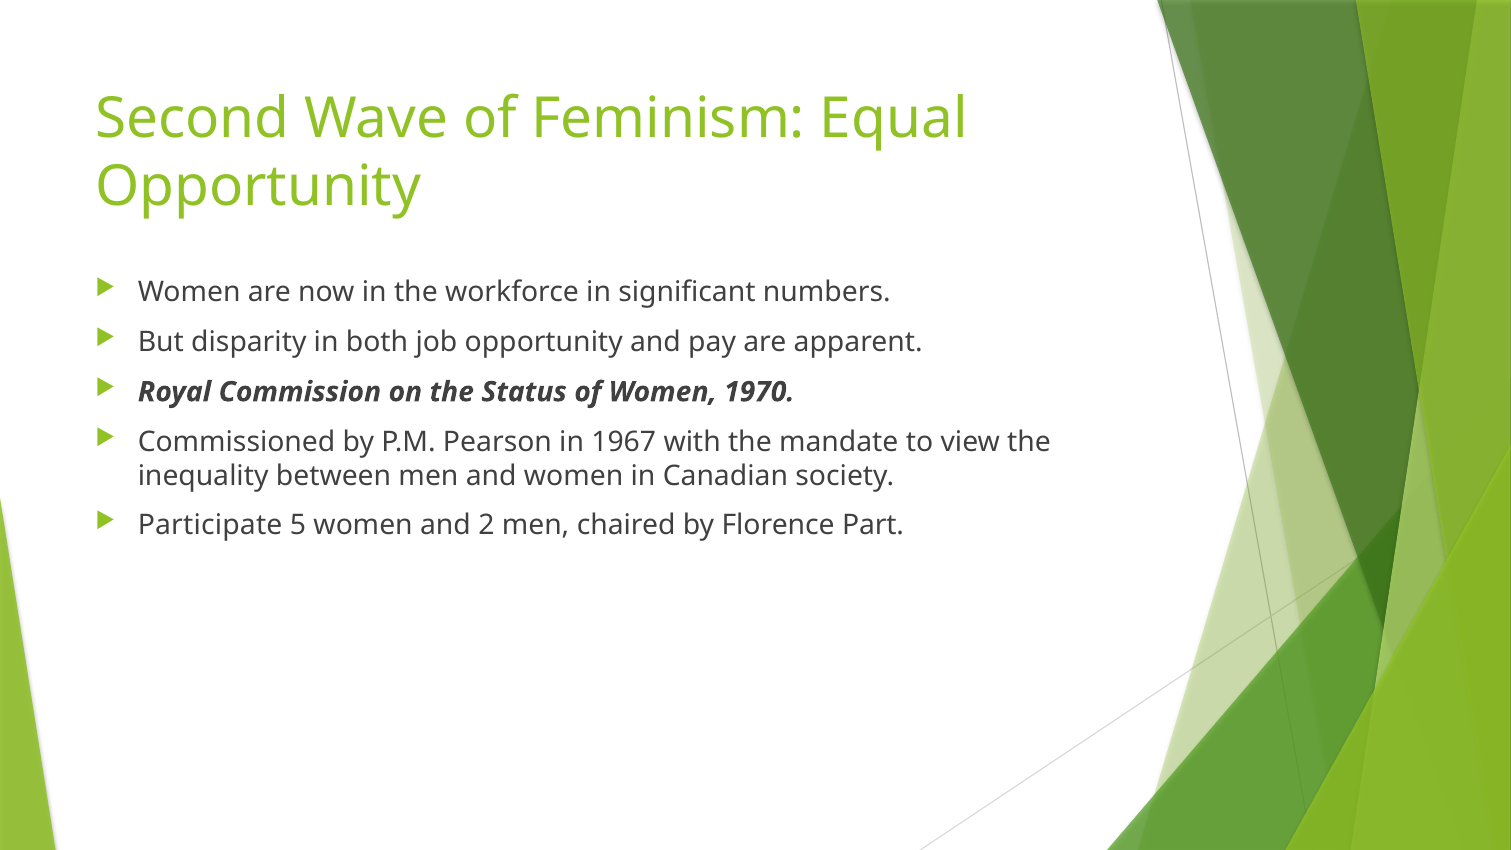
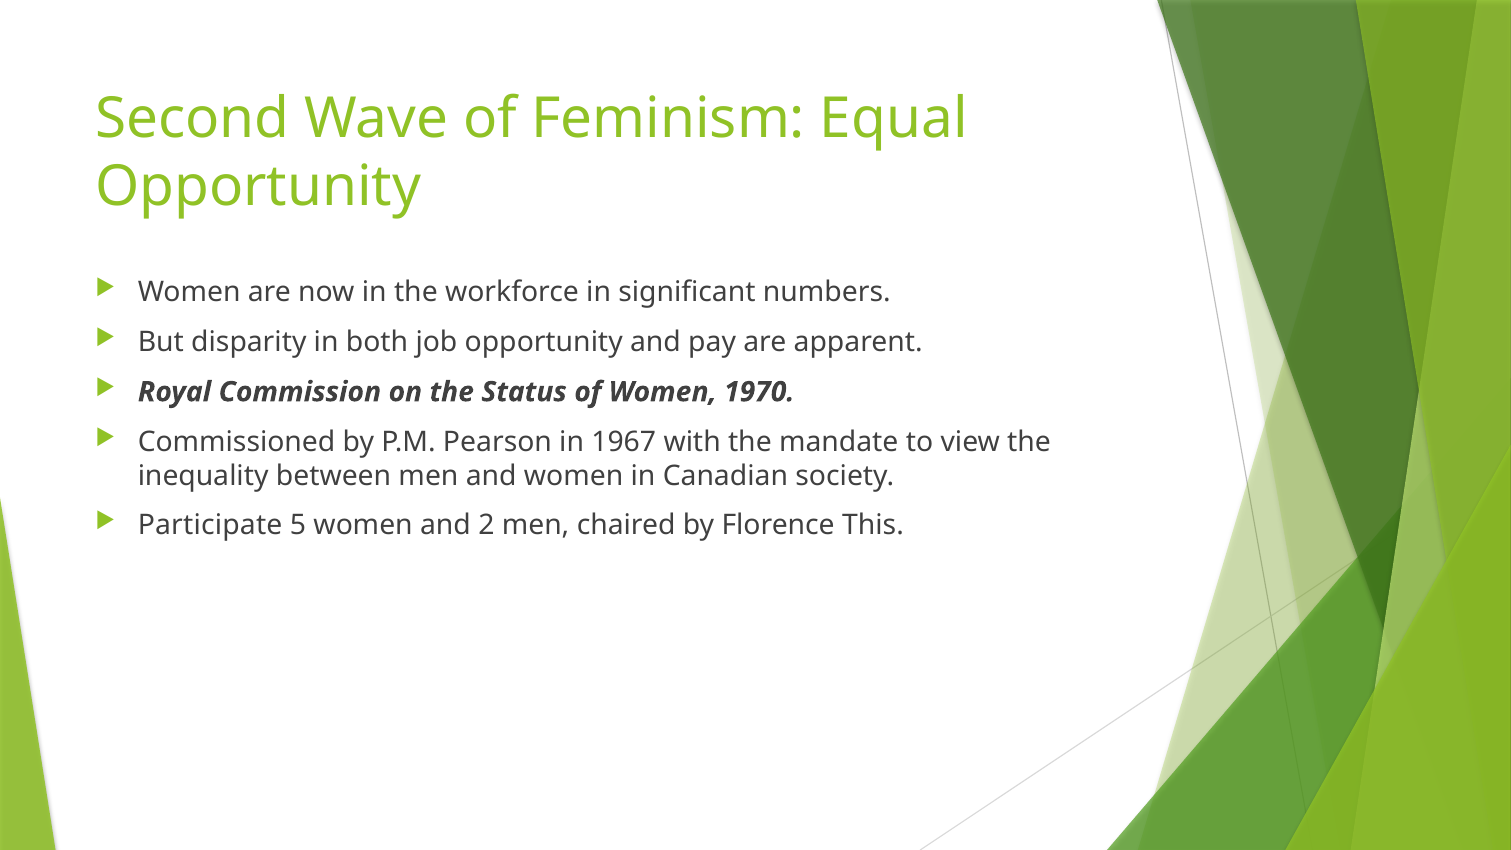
Part: Part -> This (873, 525)
